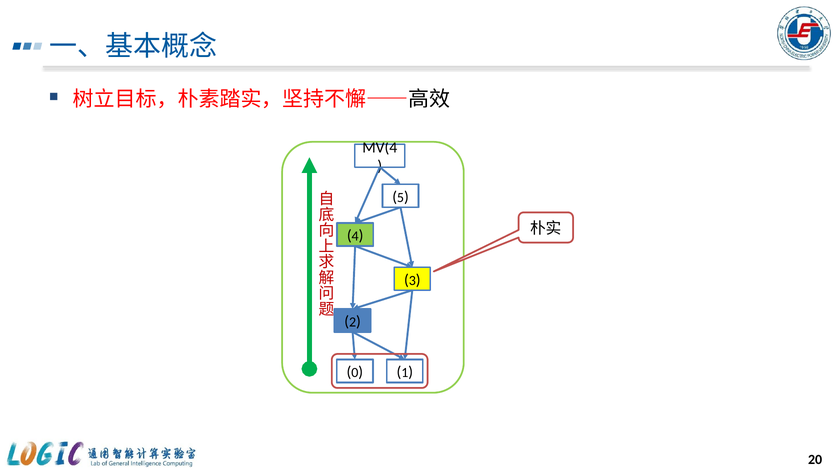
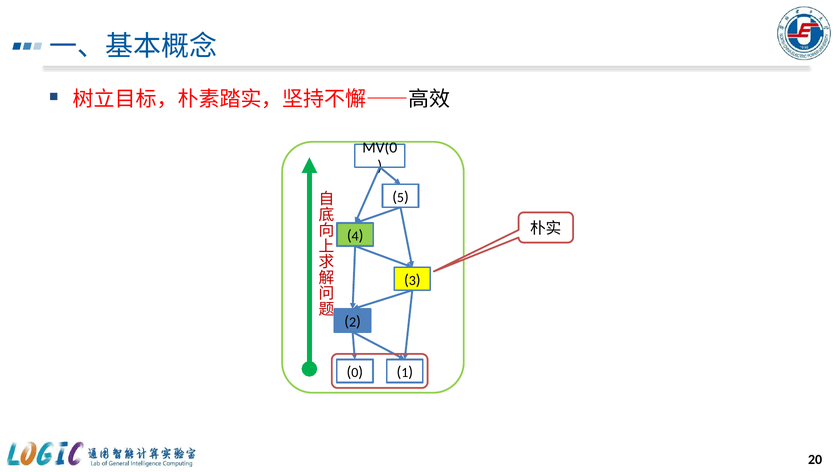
MV(4: MV(4 -> MV(0 (380, 147)
